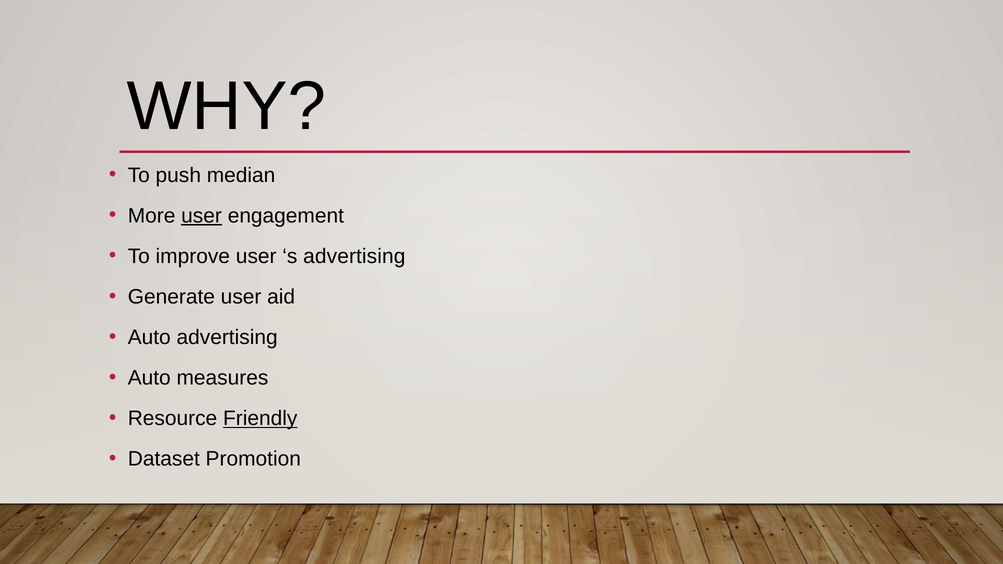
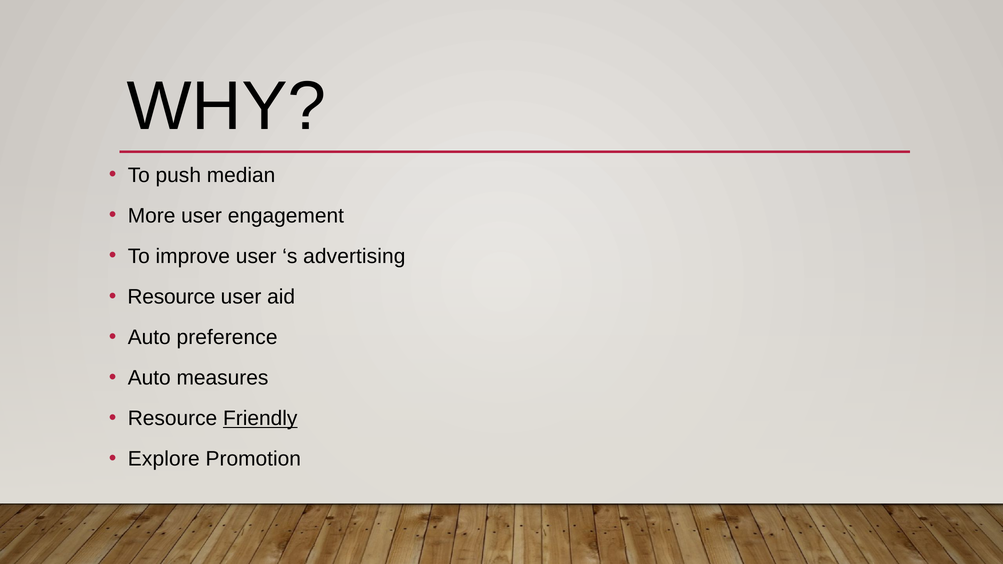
user underline: present -> none (202, 216)
Generate: Generate -> Resource (171, 297)
Auto advertising: advertising -> preference (227, 337)
Dataset: Dataset -> Explore (164, 459)
